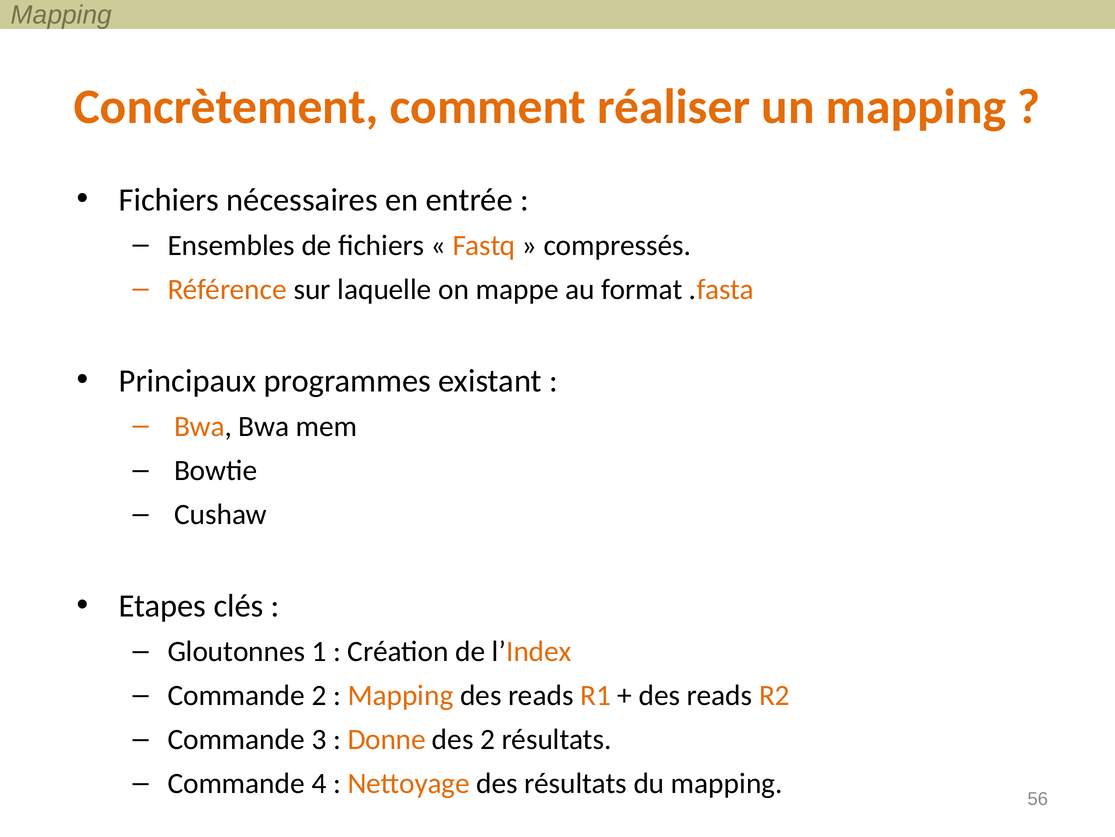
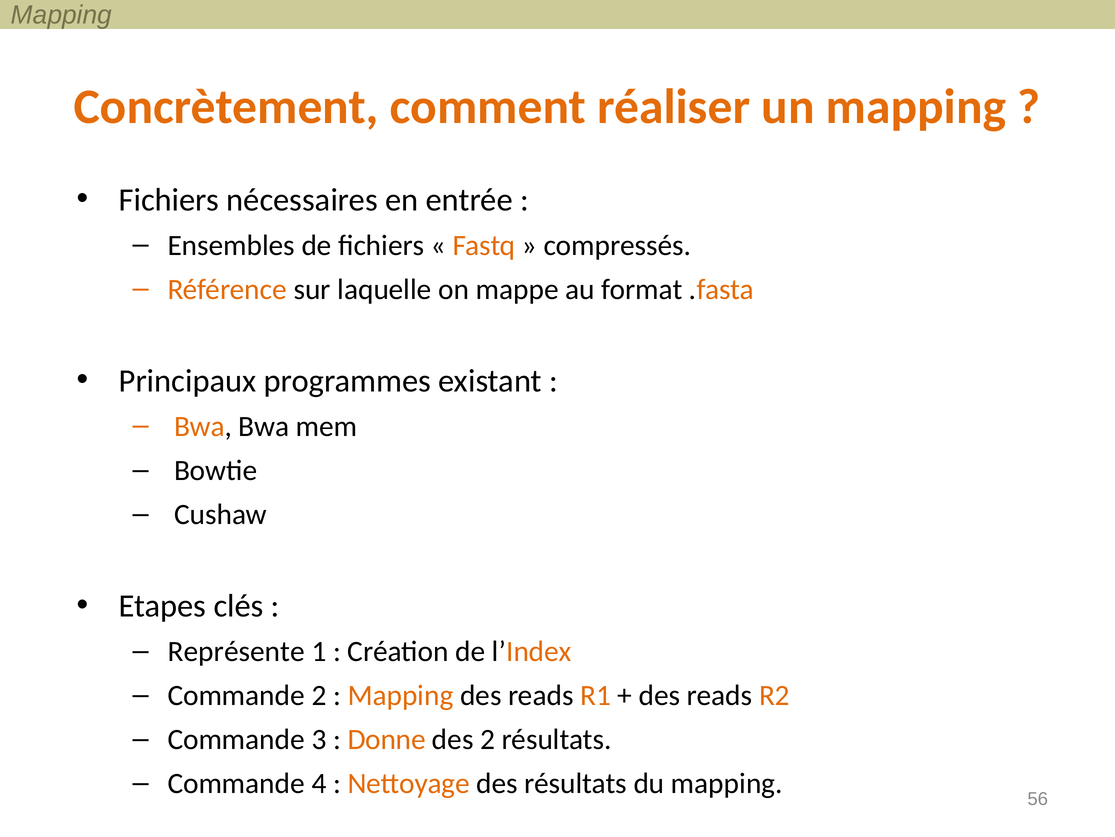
Gloutonnes: Gloutonnes -> Représente (236, 651)
